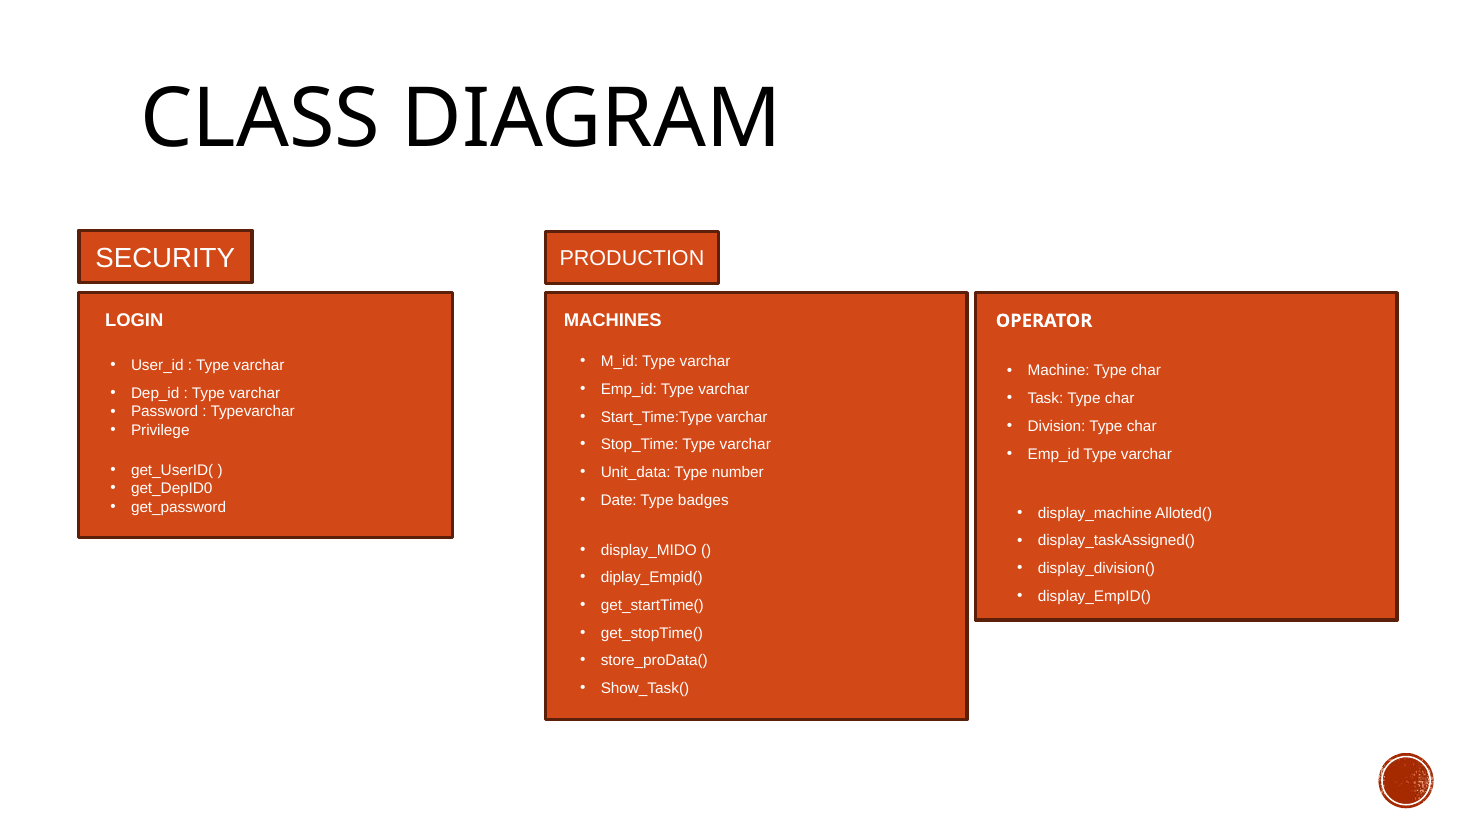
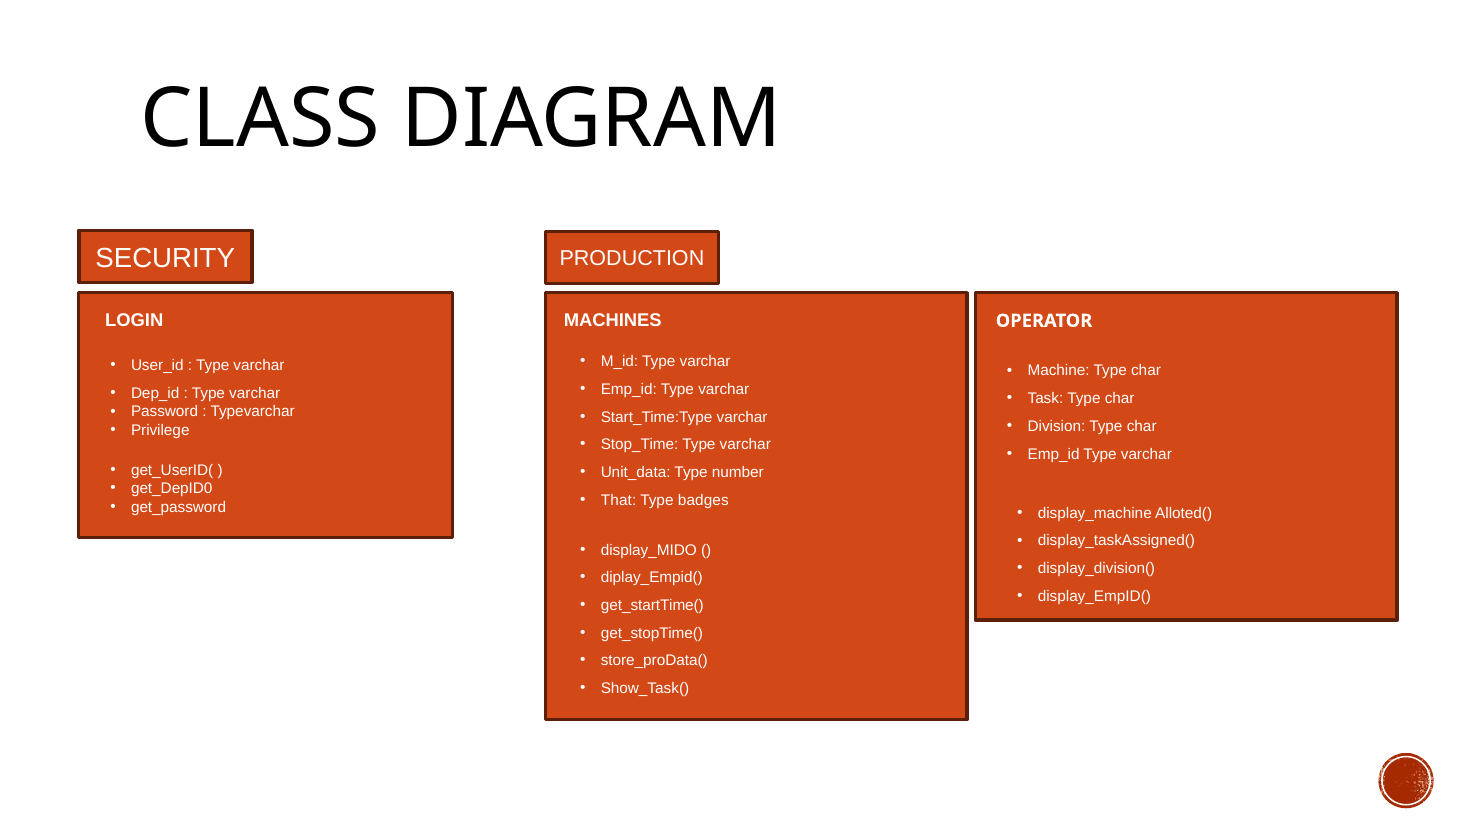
Date: Date -> That (619, 500)
